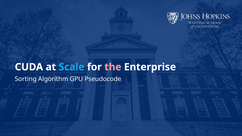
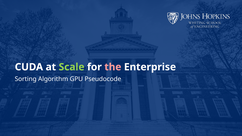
Scale colour: light blue -> light green (72, 67)
